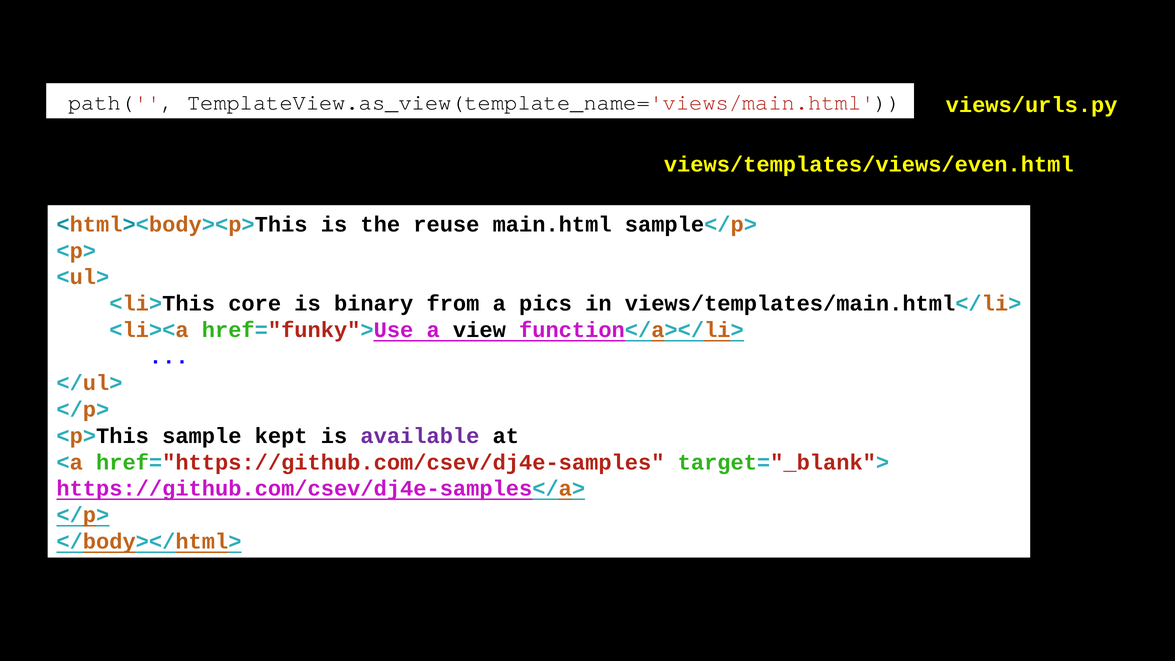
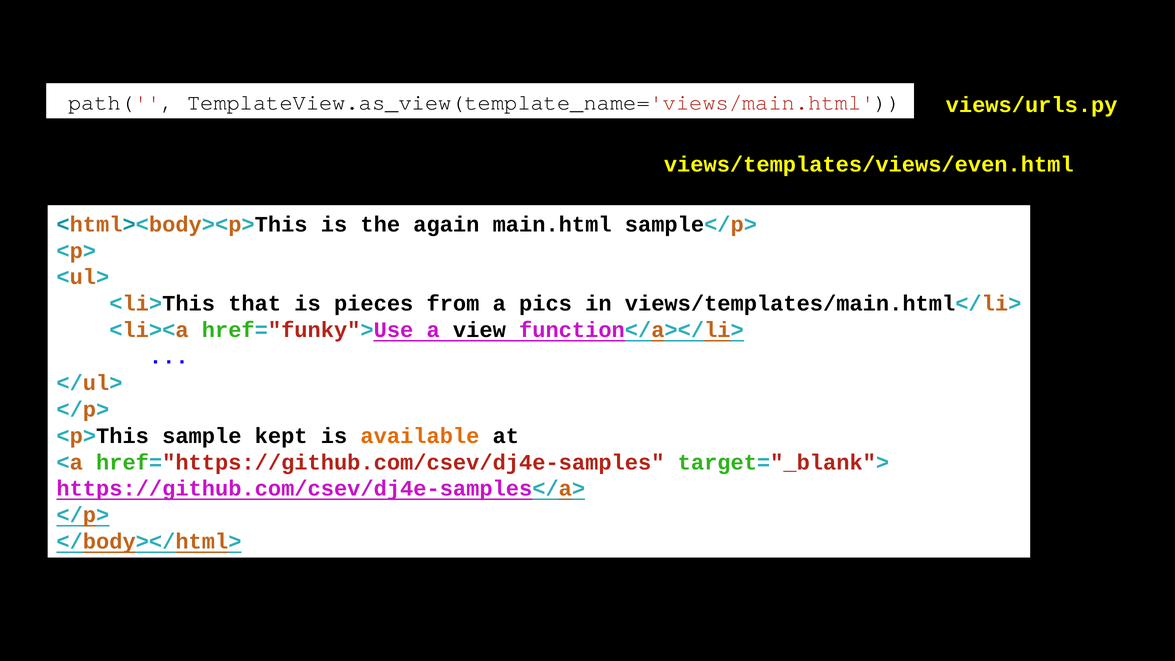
reuse: reuse -> again (446, 224)
core: core -> that (255, 304)
binary: binary -> pieces (374, 304)
available colour: purple -> orange (420, 436)
